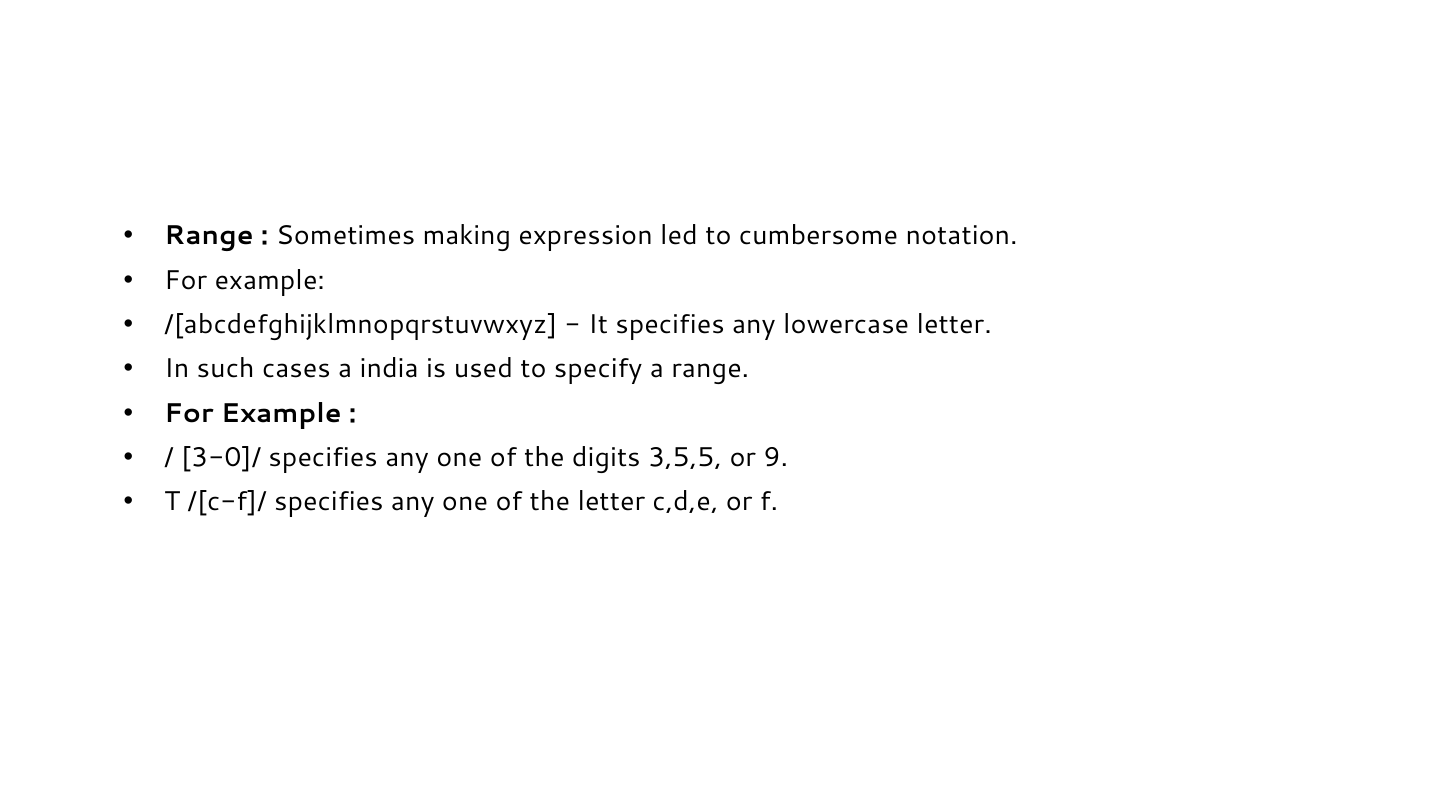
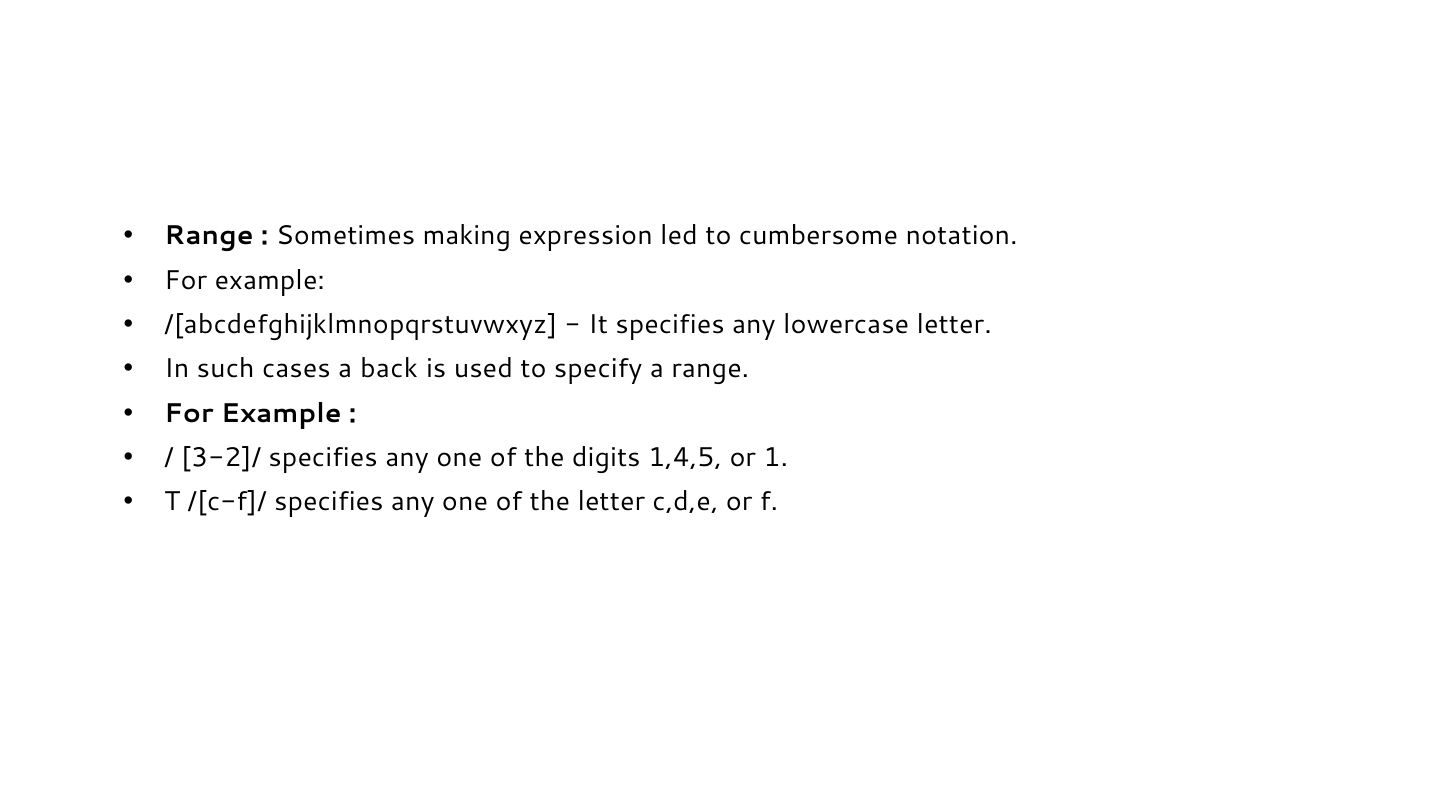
india: india -> back (389, 369)
3-0]/: 3-0]/ -> 3-2]/ (221, 458)
3,5,5: 3,5,5 -> 1,4,5 (685, 458)
9: 9 -> 1 (776, 458)
